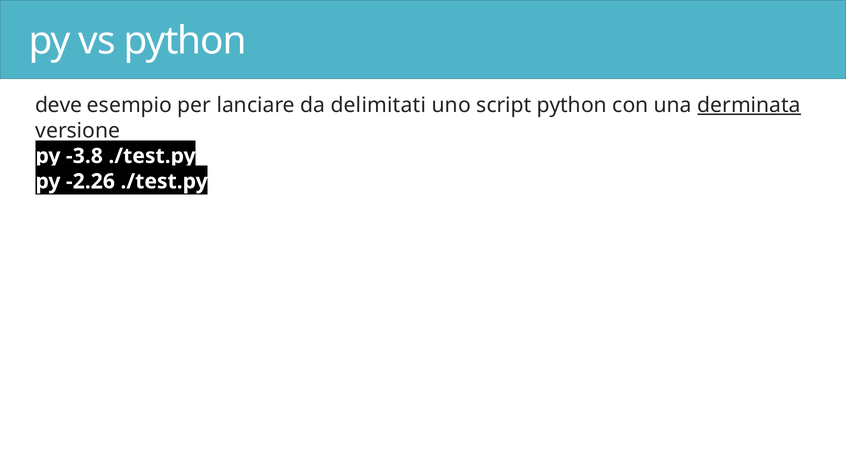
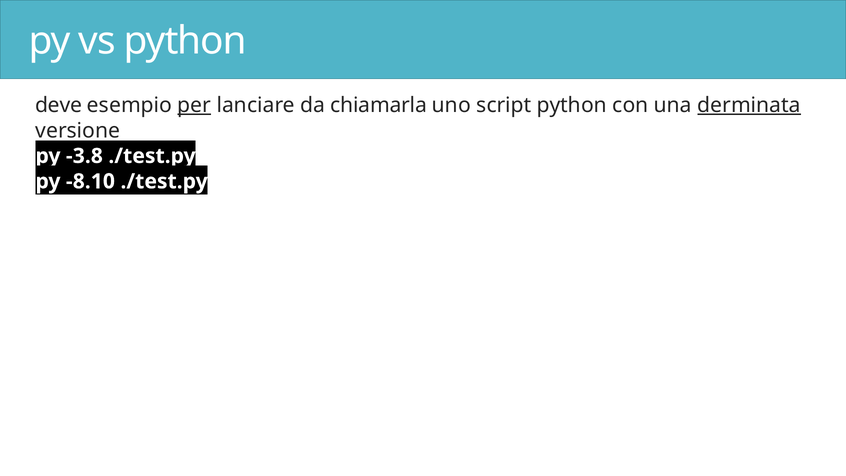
per underline: none -> present (194, 105)
delimitati: delimitati -> chiamarla (379, 105)
-2.26: -2.26 -> -8.10 (90, 181)
